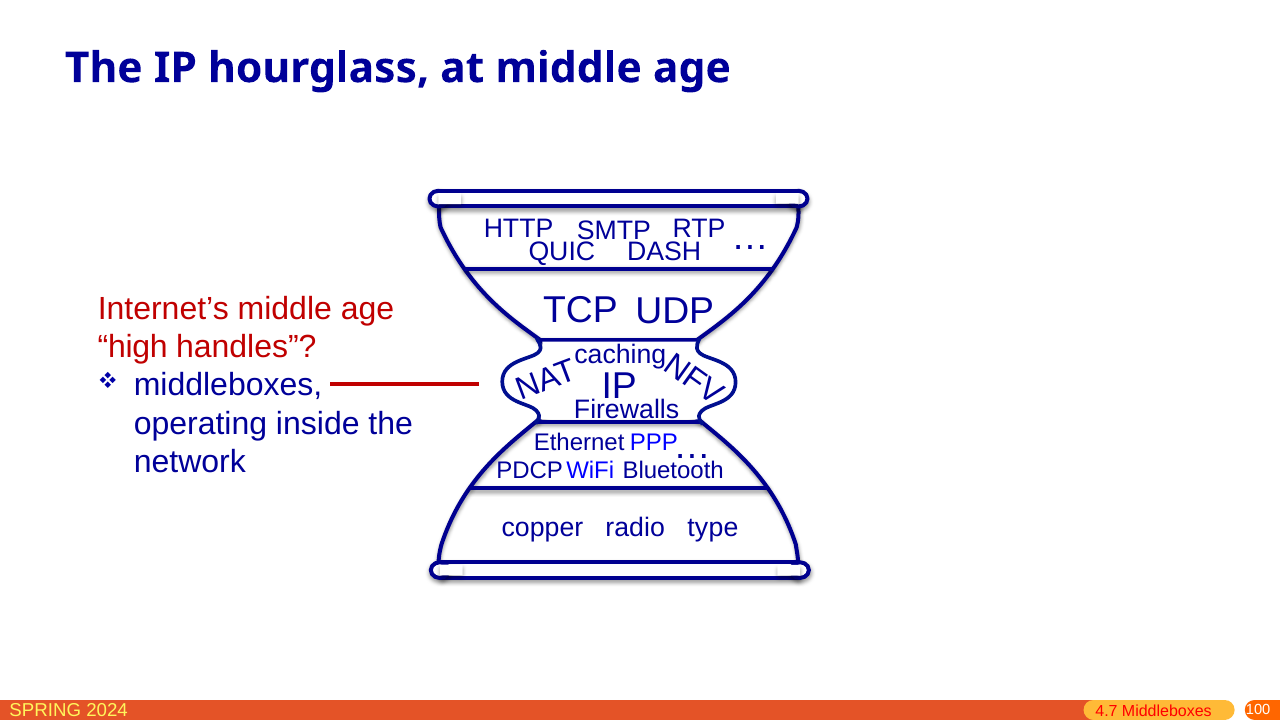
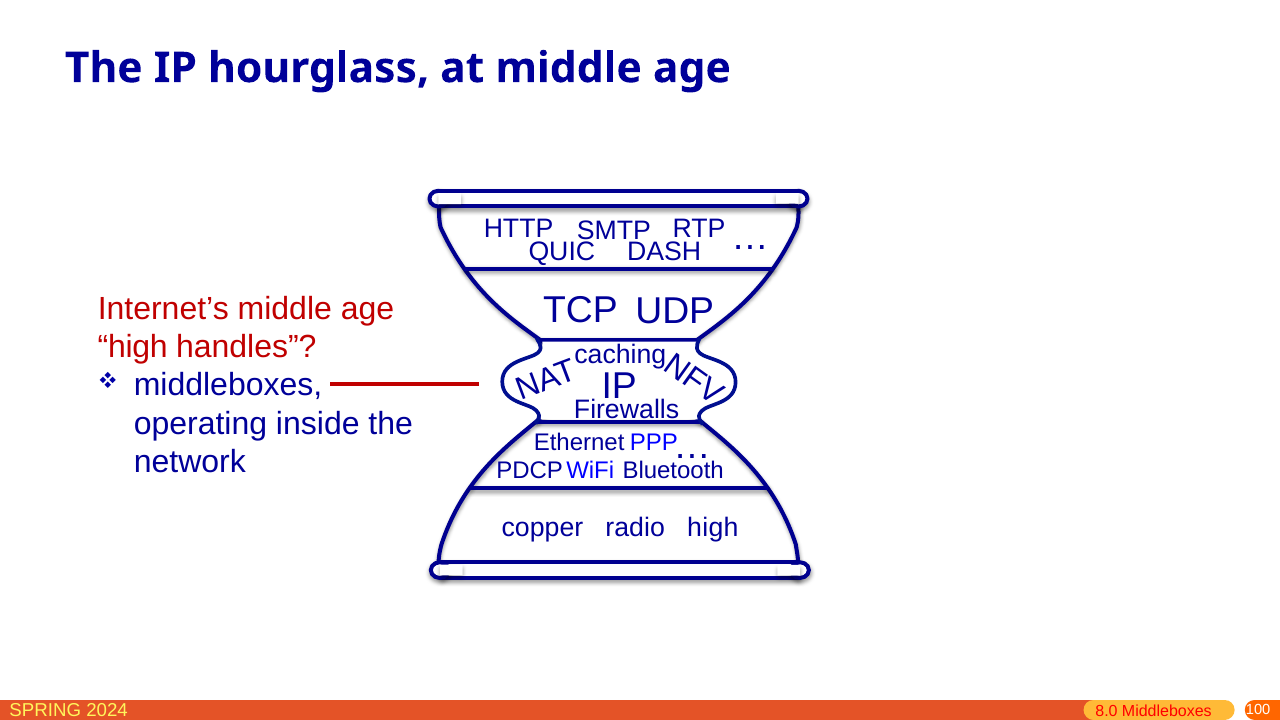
radio type: type -> high (713, 528)
4.7: 4.7 -> 8.0 (1107, 711)
